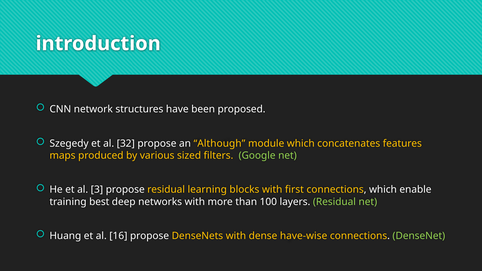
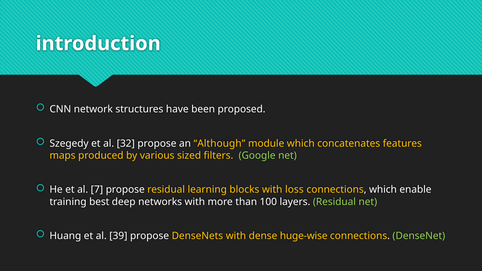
3: 3 -> 7 (97, 190)
first: first -> loss (294, 190)
16: 16 -> 39 (118, 236)
have-wise: have-wise -> huge-wise (304, 236)
